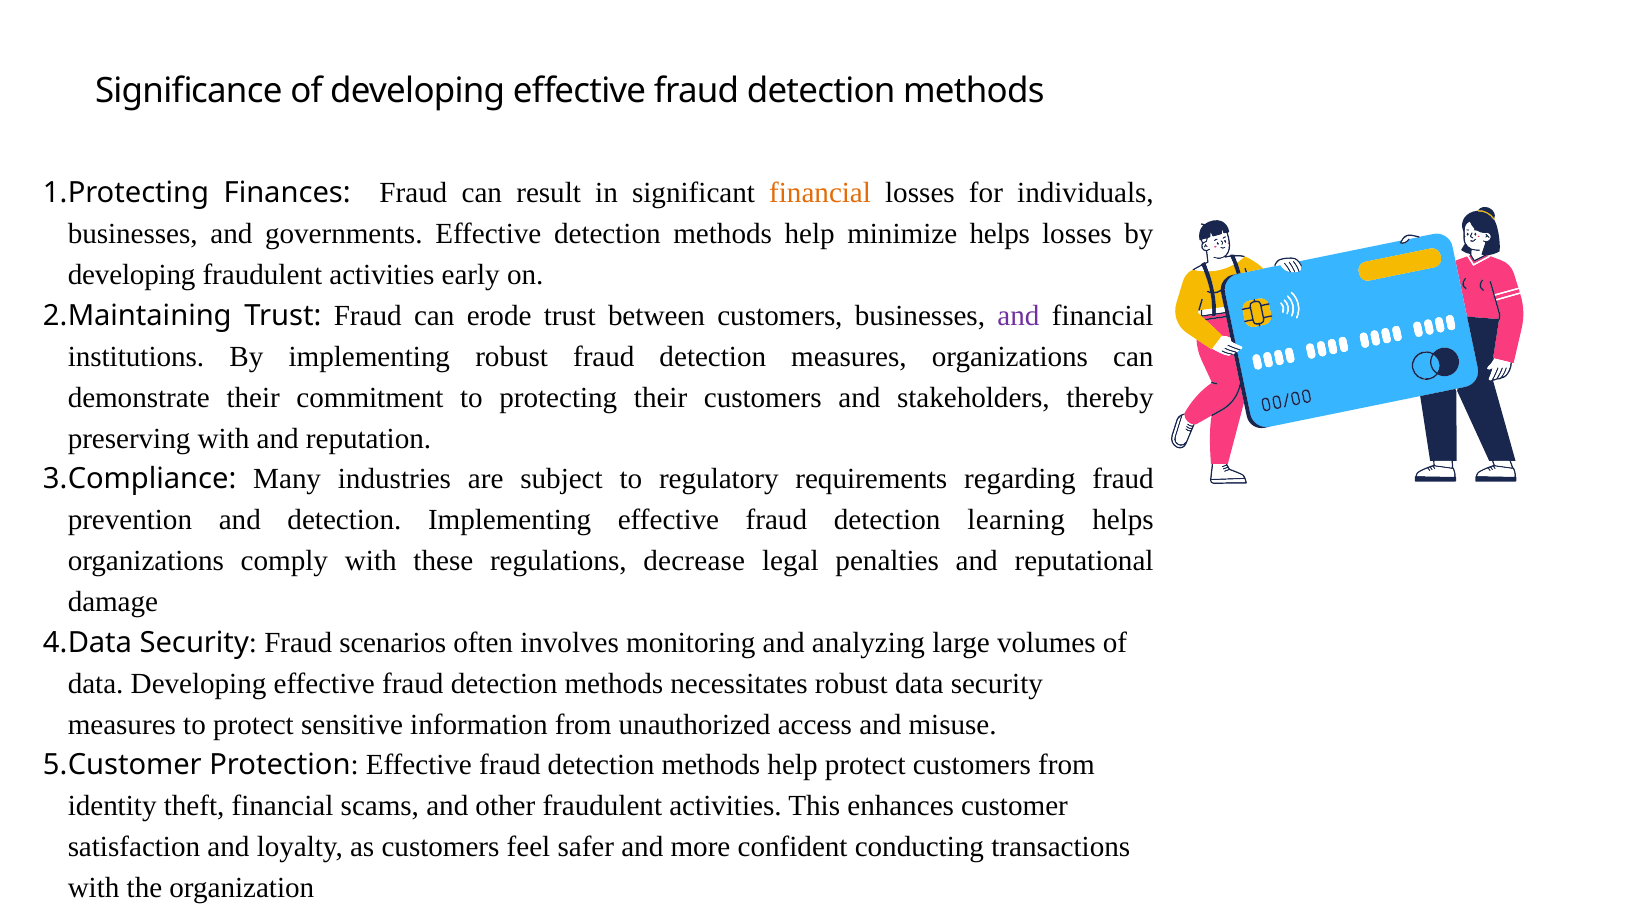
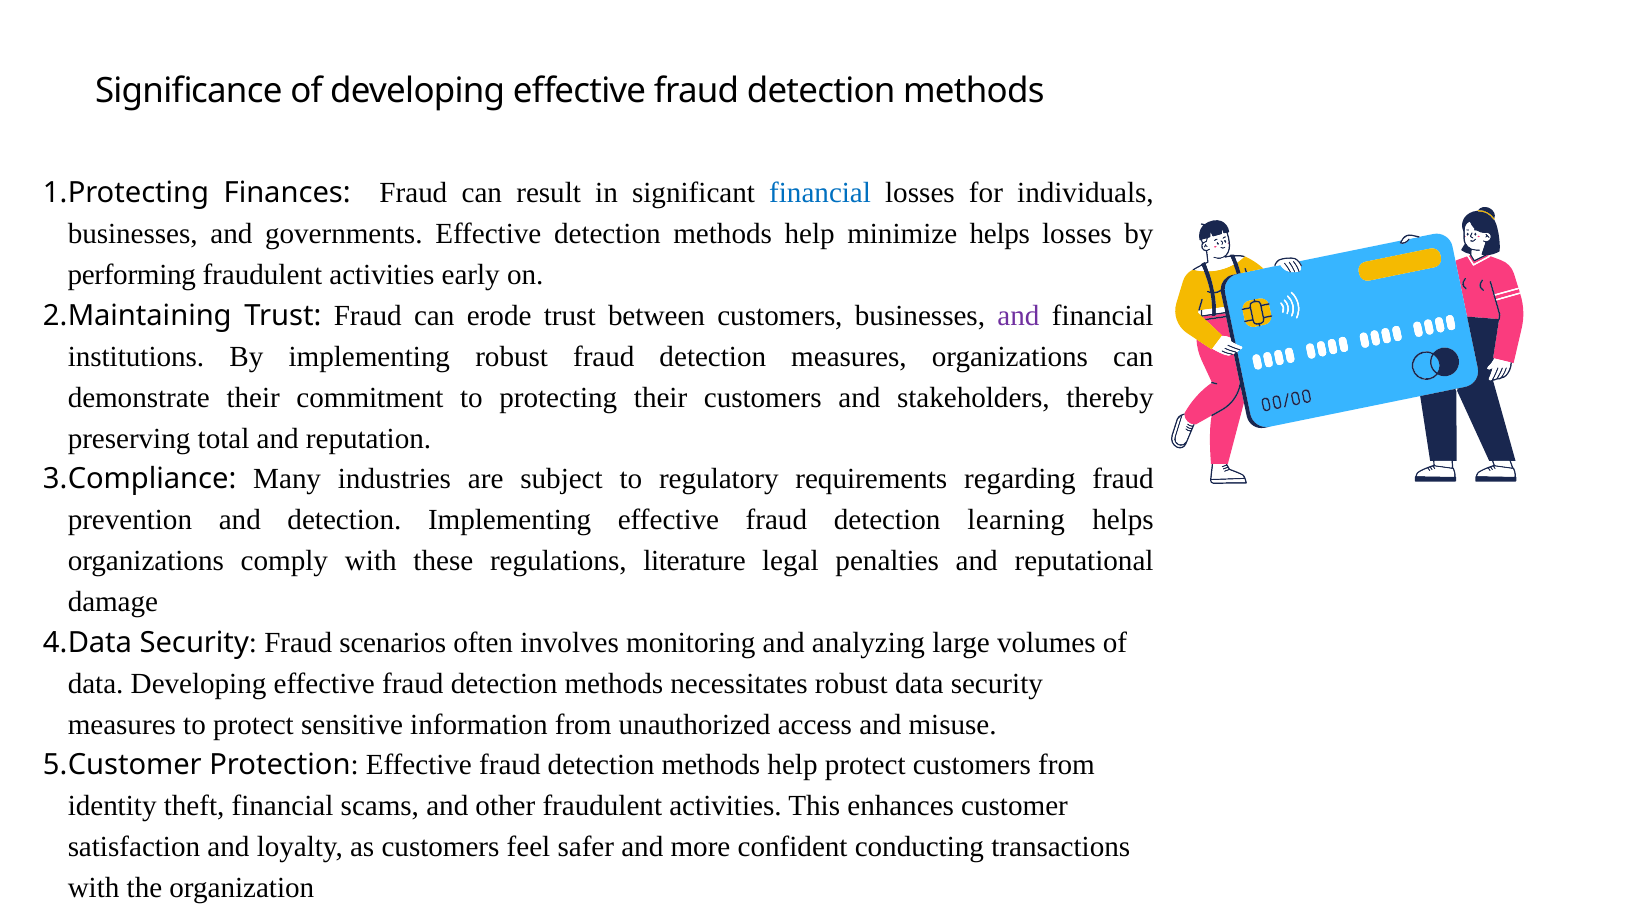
financial colour: orange -> blue (820, 193)
developing: developing -> performing (132, 275)
preserving with: with -> total (224, 438)
decrease: decrease -> literature (695, 561)
